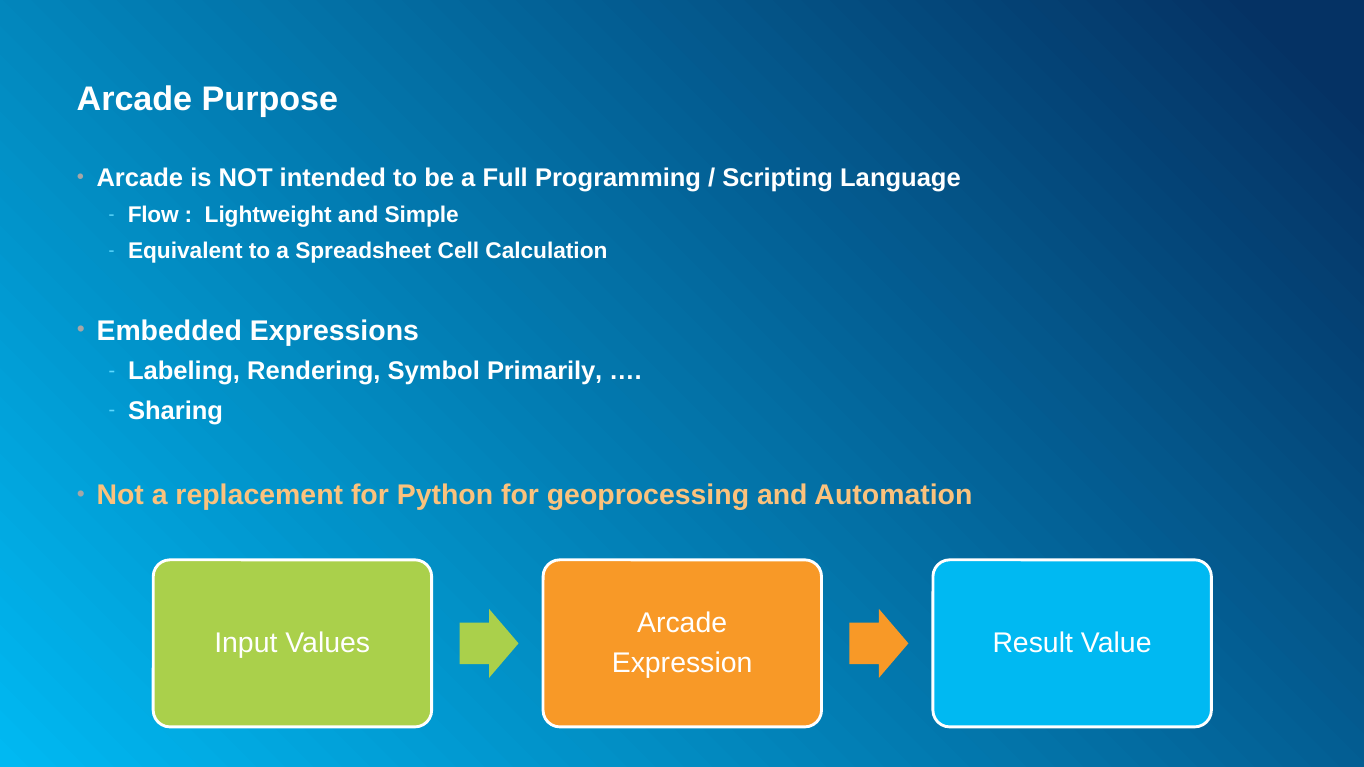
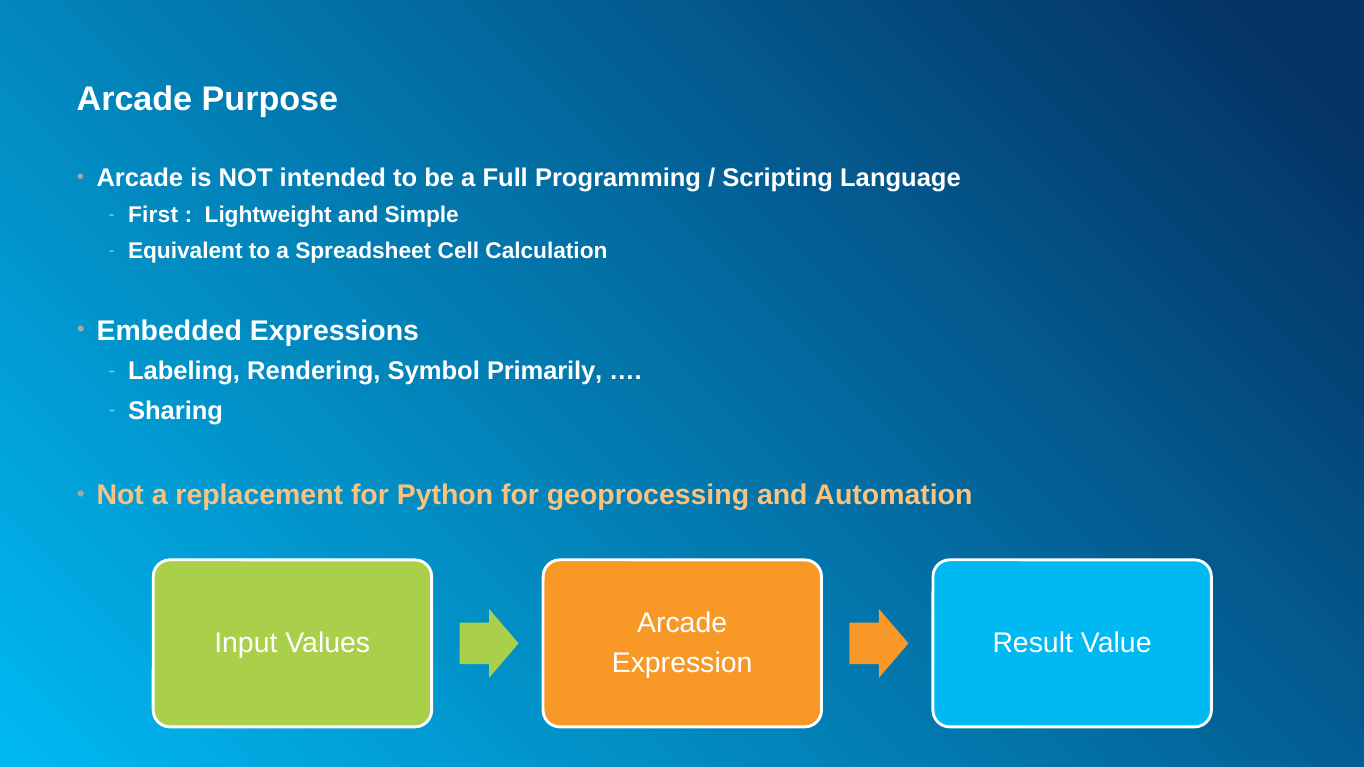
Flow: Flow -> First (153, 215)
